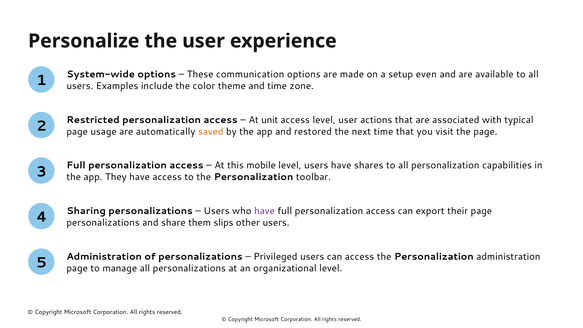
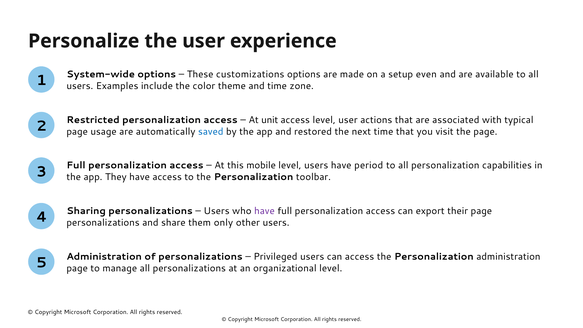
communication: communication -> customizations (250, 74)
saved colour: orange -> blue (211, 131)
shares: shares -> period (369, 165)
slips: slips -> only (223, 223)
